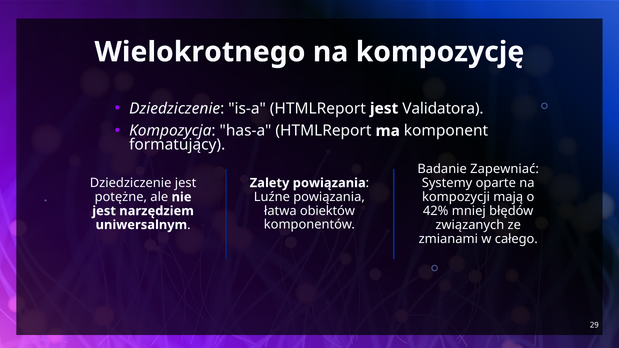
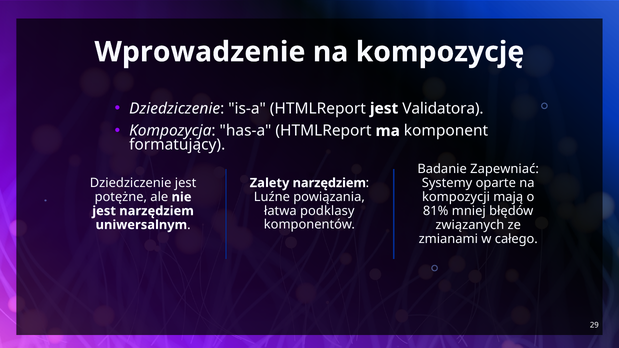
Wielokrotnego: Wielokrotnego -> Wprowadzenie (200, 52)
Zalety powiązania: powiązania -> narzędziem (329, 183)
obiektów: obiektów -> podklasy (327, 211)
42%: 42% -> 81% (436, 211)
